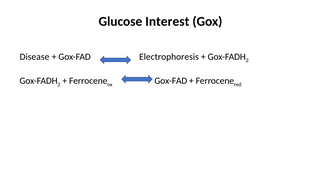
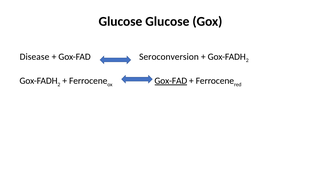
Glucose Interest: Interest -> Glucose (167, 21)
Electrophoresis: Electrophoresis -> Seroconversion (169, 57)
Gox-FAD underline: none -> present (171, 81)
